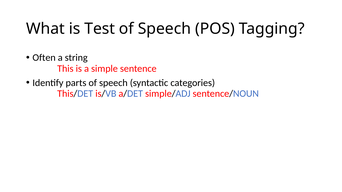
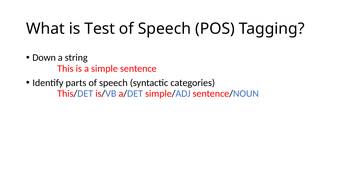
Often: Often -> Down (44, 58)
